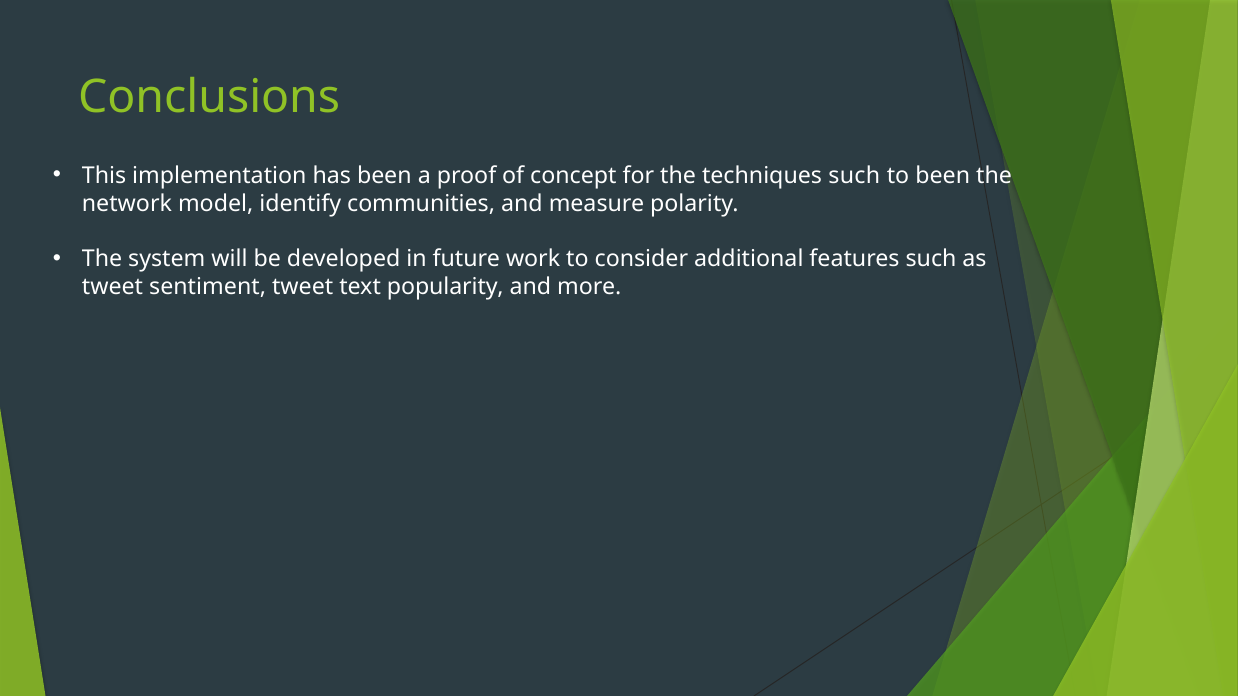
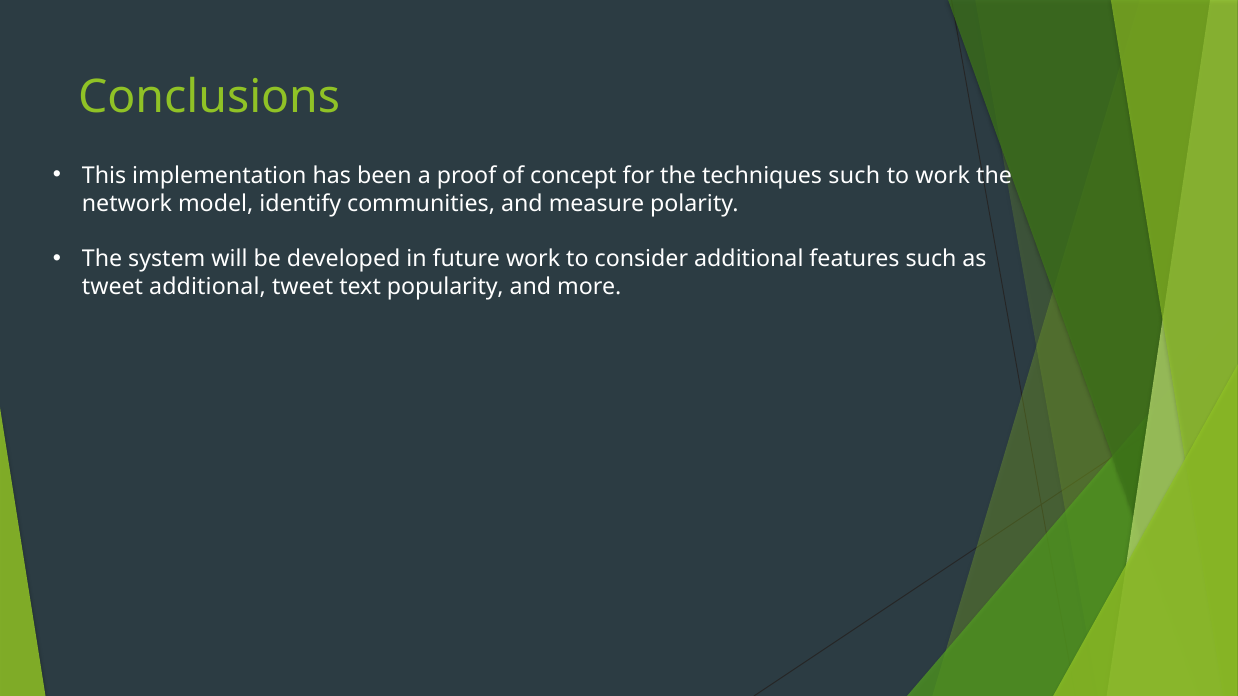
to been: been -> work (943, 176)
tweet sentiment: sentiment -> additional (208, 287)
